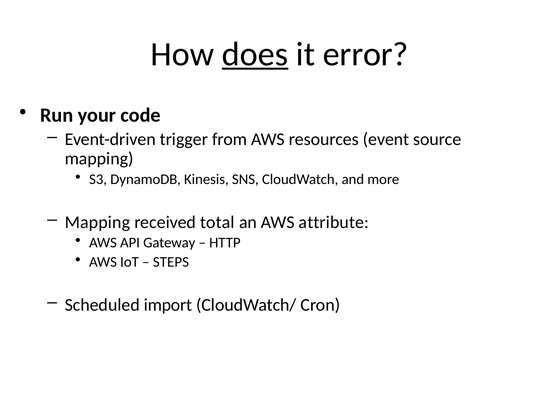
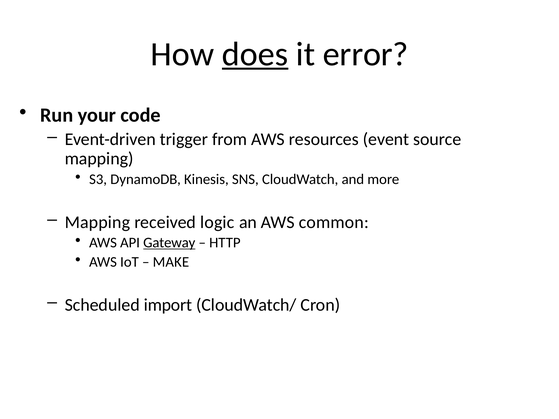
total: total -> logic (217, 222)
attribute: attribute -> common (334, 222)
Gateway underline: none -> present (169, 243)
STEPS: STEPS -> MAKE (171, 262)
